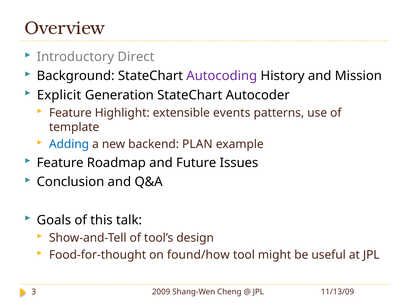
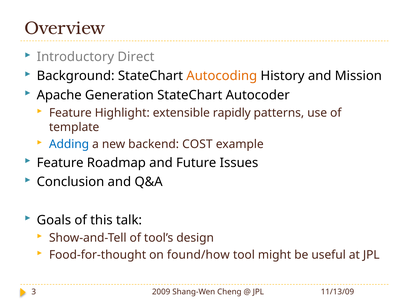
Autocoding colour: purple -> orange (222, 76)
Explicit: Explicit -> Apache (59, 95)
events: events -> rapidly (232, 113)
PLAN: PLAN -> COST (197, 144)
